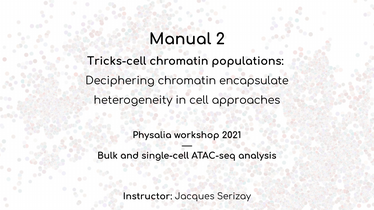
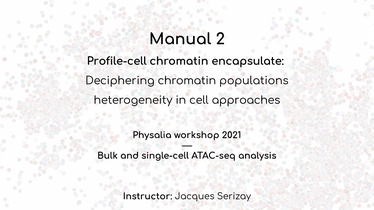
Tricks-cell: Tricks-cell -> Profile-cell (117, 61)
populations: populations -> encapsulate (248, 61)
encapsulate: encapsulate -> populations (254, 81)
